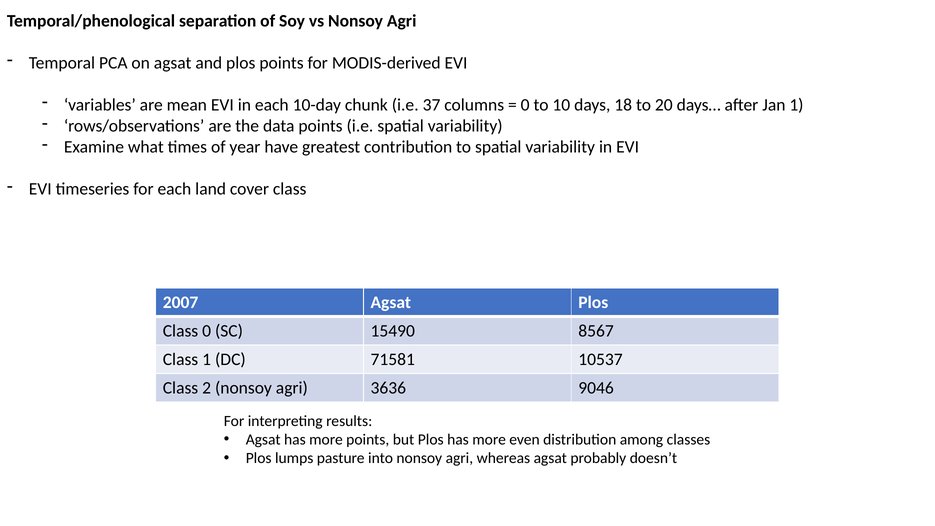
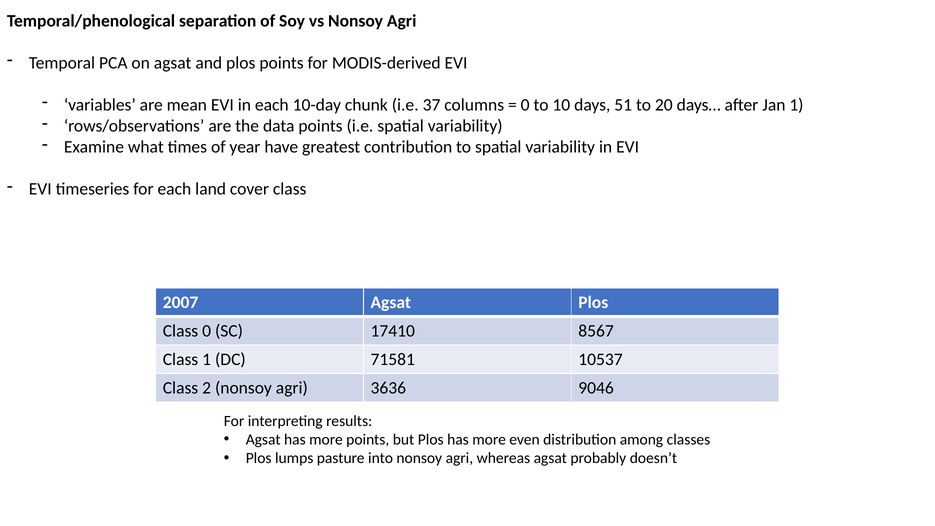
18: 18 -> 51 (623, 105)
15490: 15490 -> 17410 (393, 331)
